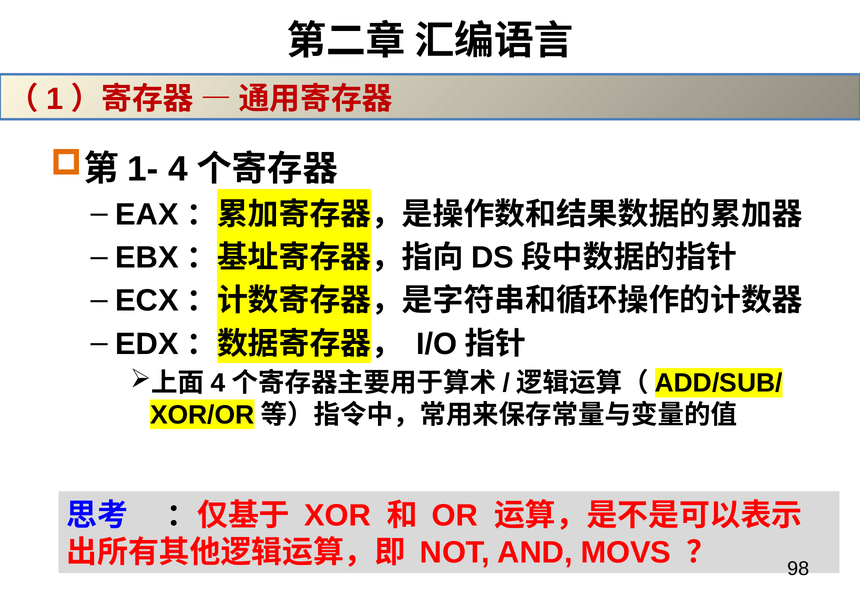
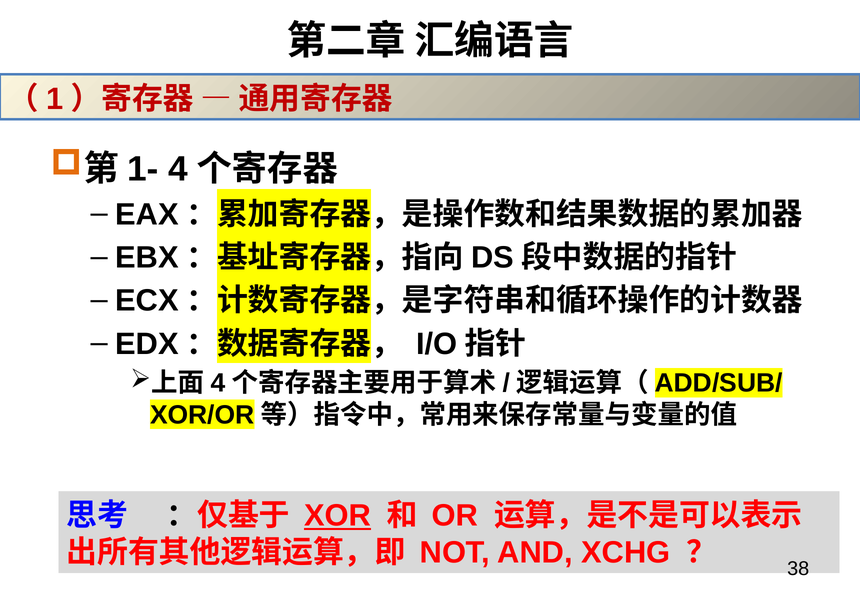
XOR underline: none -> present (337, 516)
MOVS: MOVS -> XCHG (626, 553)
98: 98 -> 38 (798, 569)
